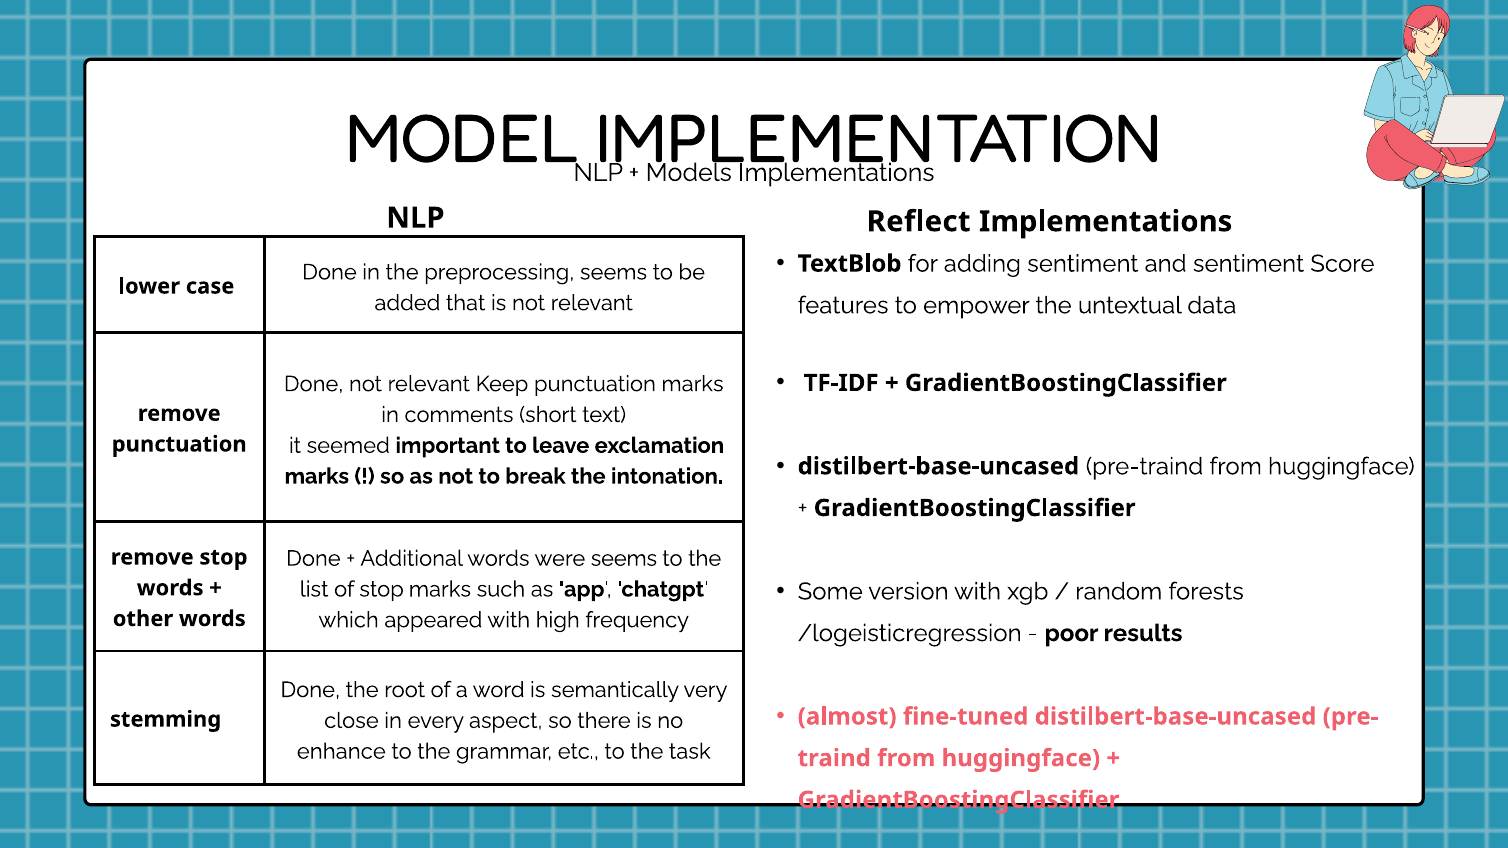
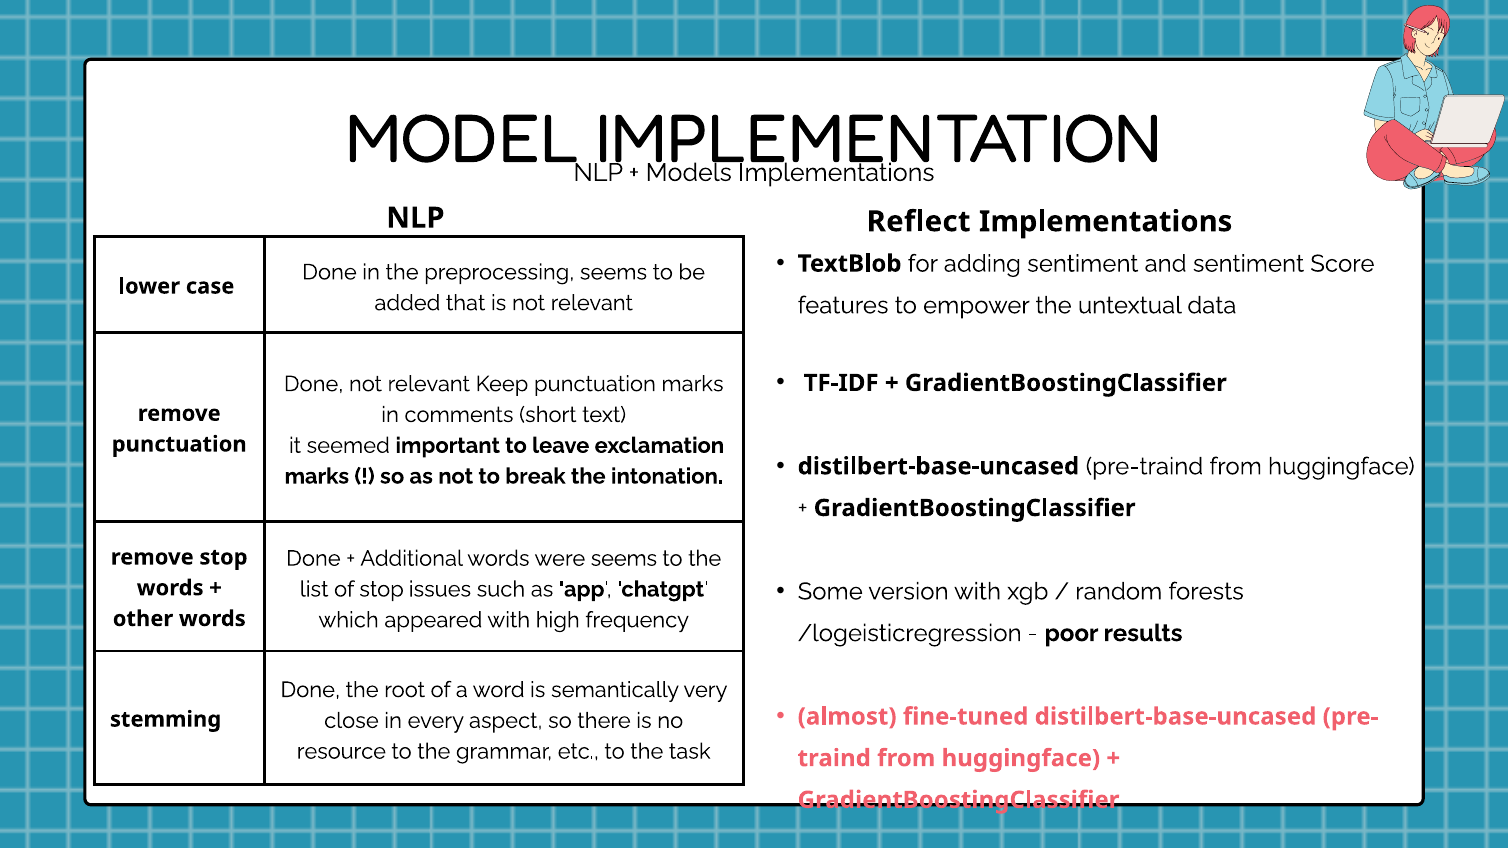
stop marks: marks -> issues (440, 589)
enhance: enhance -> resource (341, 752)
